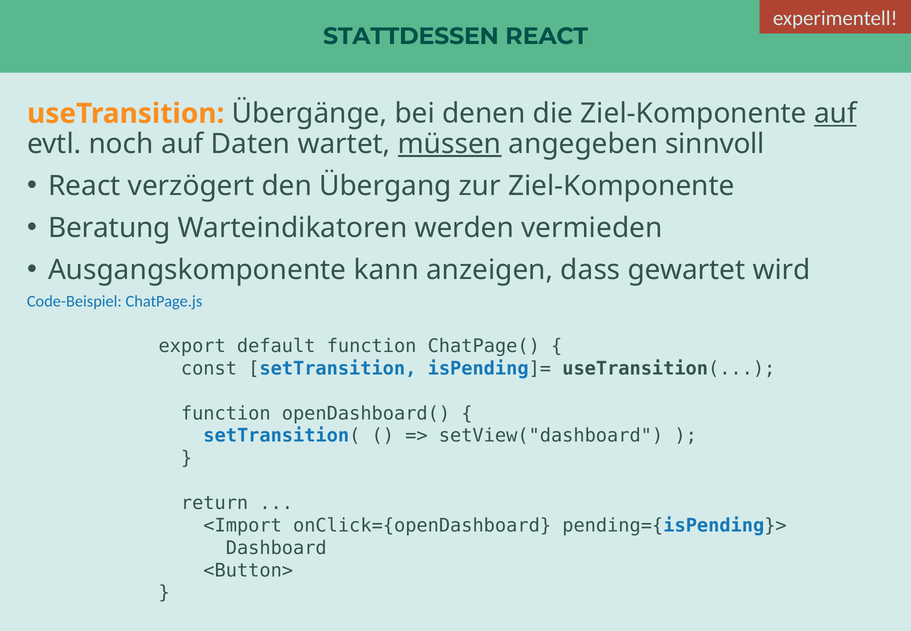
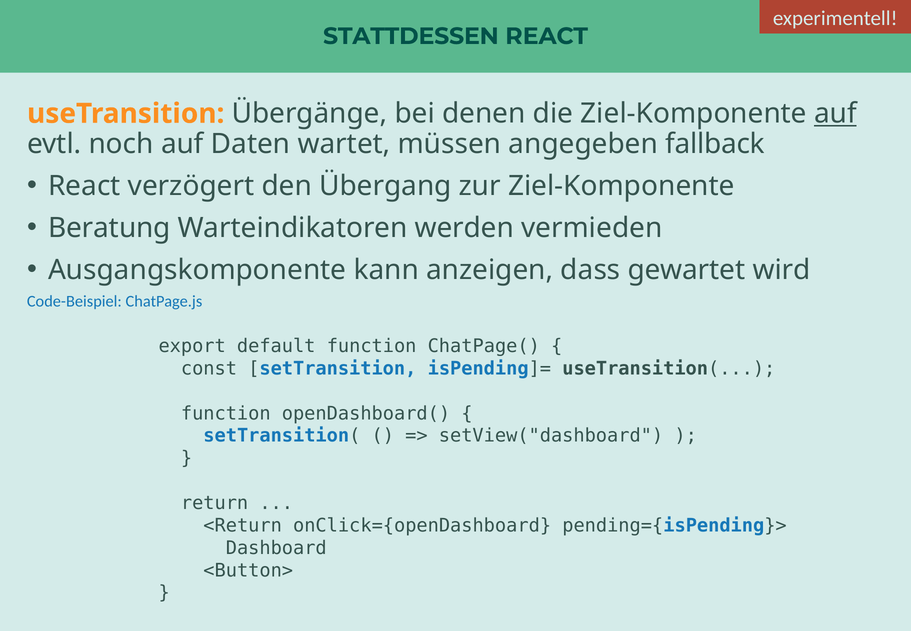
müssen underline: present -> none (450, 144)
sinnvoll: sinnvoll -> fallback (715, 144)
<Import: <Import -> <Return (243, 525)
